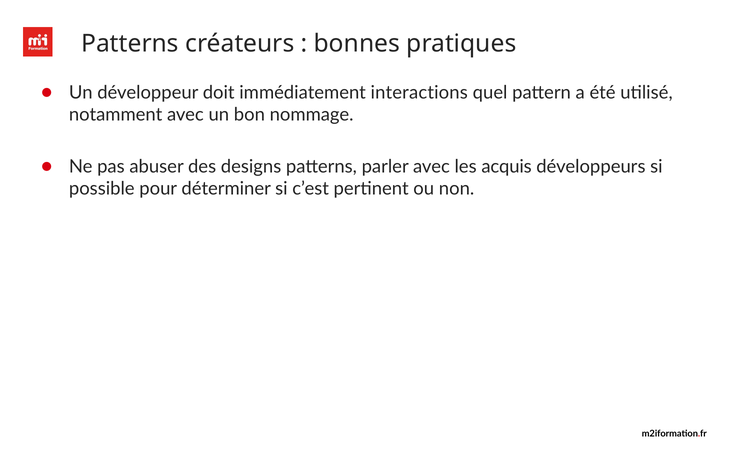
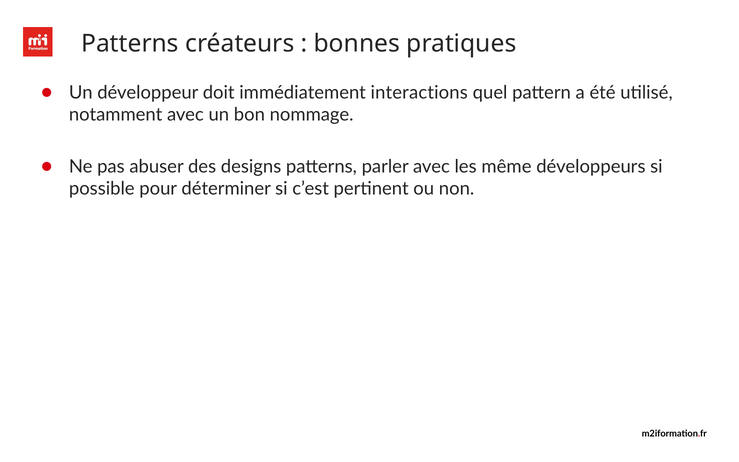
acquis: acquis -> même (506, 166)
